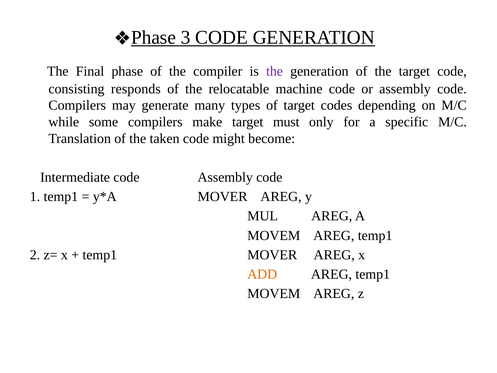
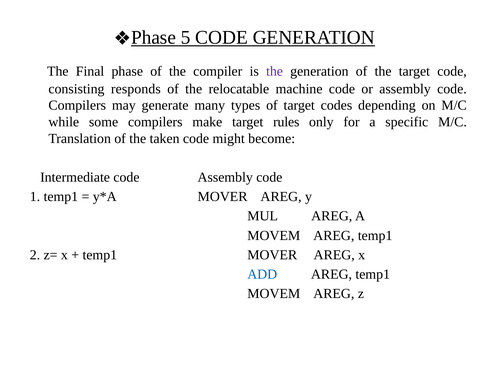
3: 3 -> 5 (186, 37)
must: must -> rules (286, 122)
ADD colour: orange -> blue (262, 274)
